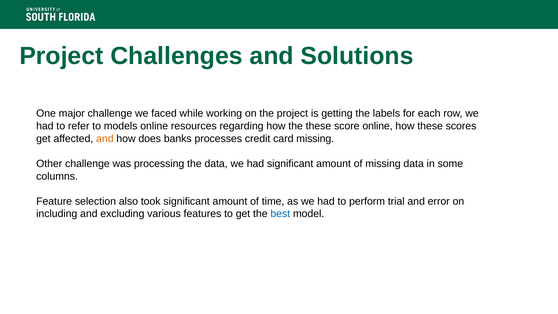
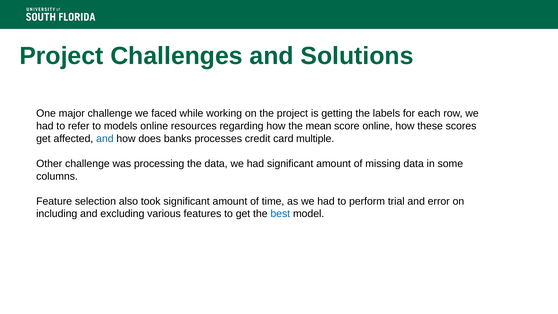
the these: these -> mean (318, 126)
and colour: orange -> blue (105, 139)
card missing: missing -> multiple (315, 139)
